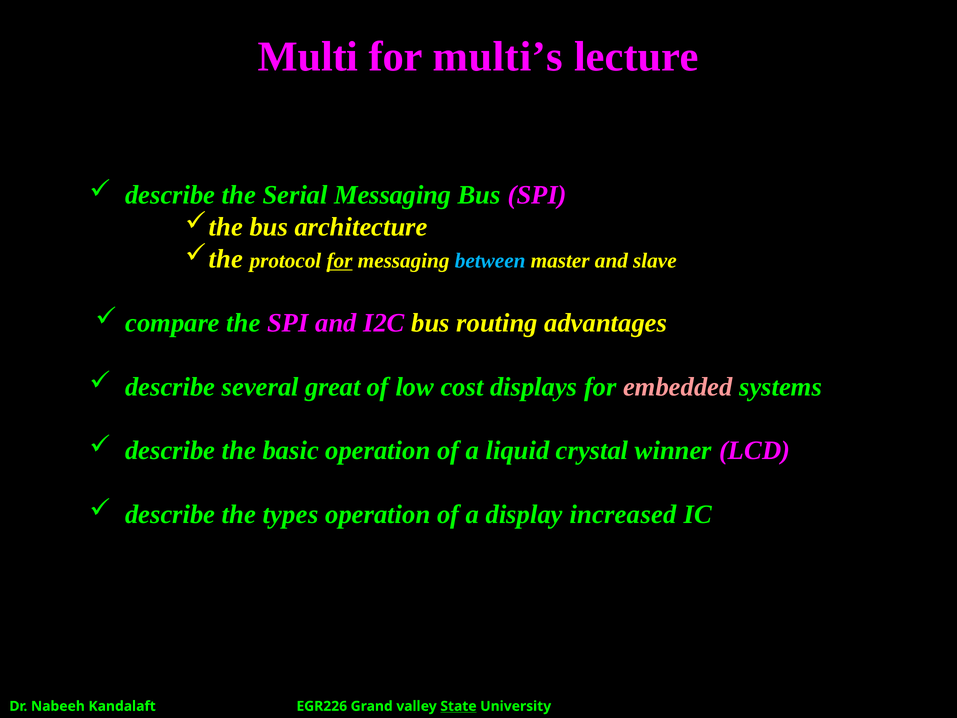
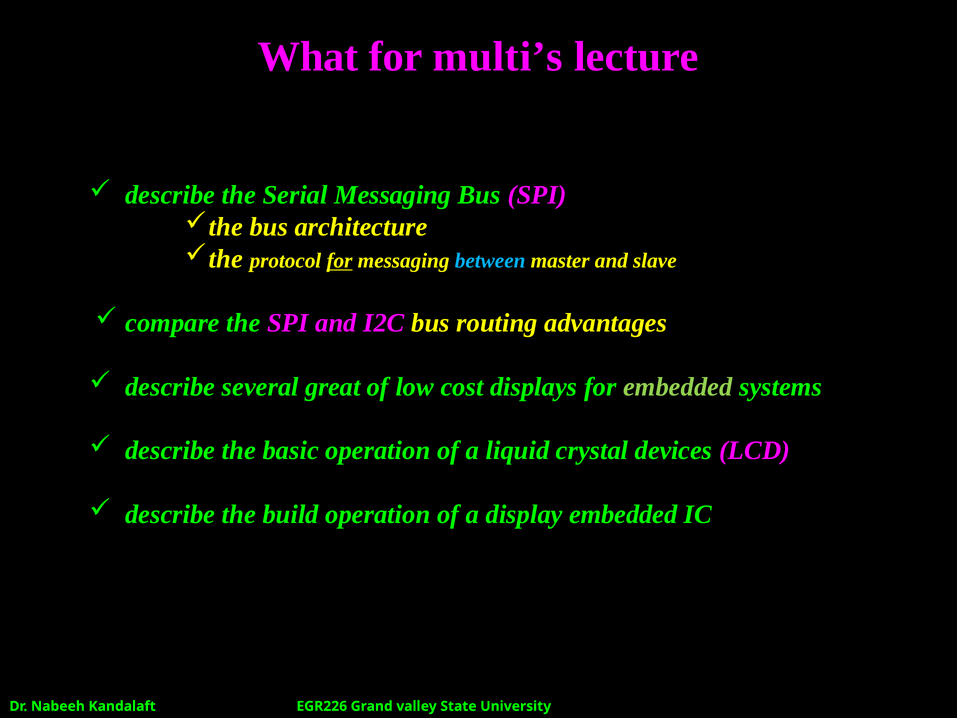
Multi: Multi -> What (308, 57)
embedded colour: pink -> light green (678, 387)
winner: winner -> devices (673, 450)
types: types -> build (291, 514)
display increased: increased -> embedded (623, 514)
State underline: present -> none (458, 706)
